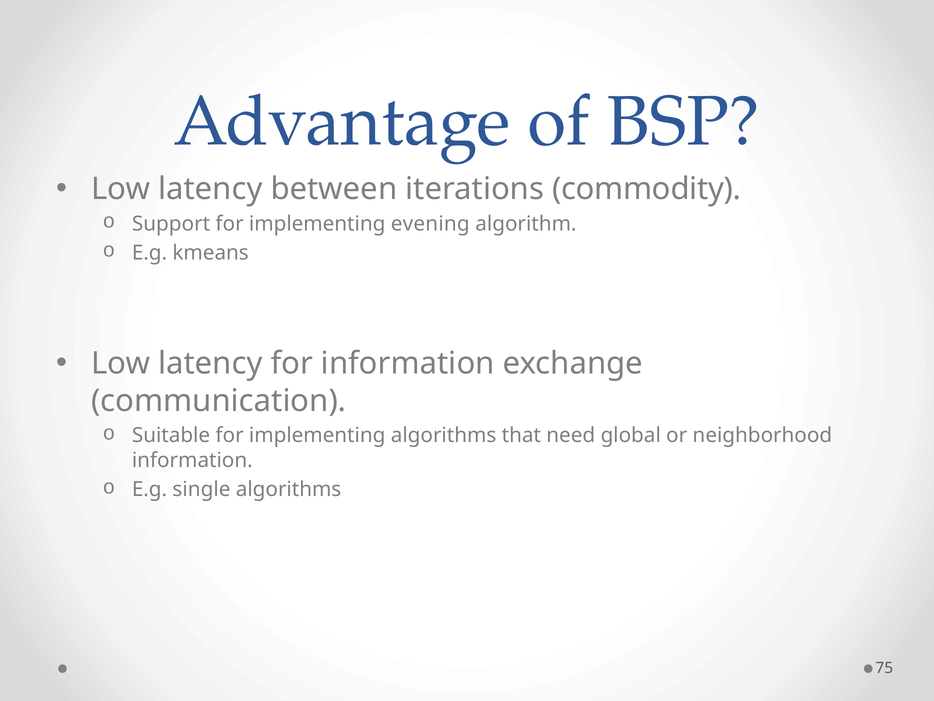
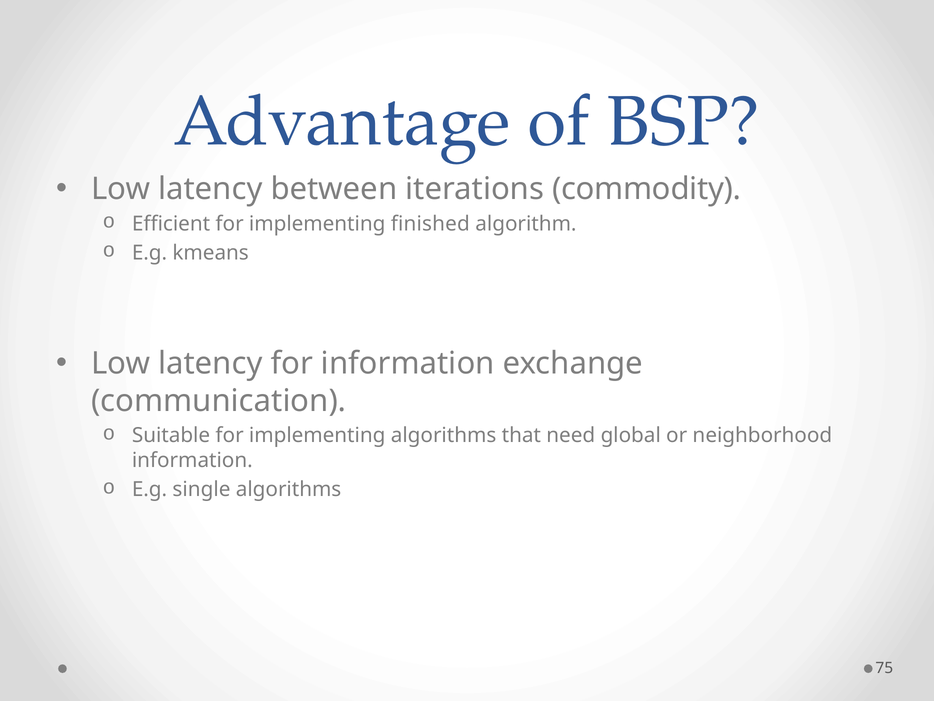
Support: Support -> Efficient (171, 224)
evening: evening -> finished (430, 224)
